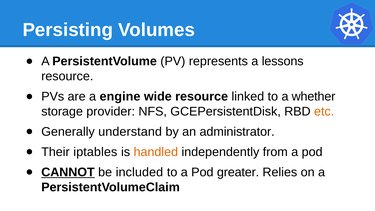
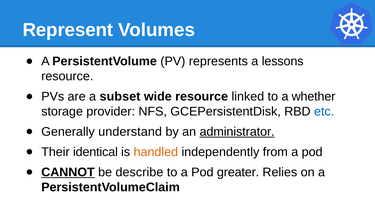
Persisting: Persisting -> Represent (68, 30)
engine: engine -> subset (120, 97)
etc colour: orange -> blue (324, 112)
administrator underline: none -> present (237, 132)
iptables: iptables -> identical (95, 152)
included: included -> describe (139, 172)
